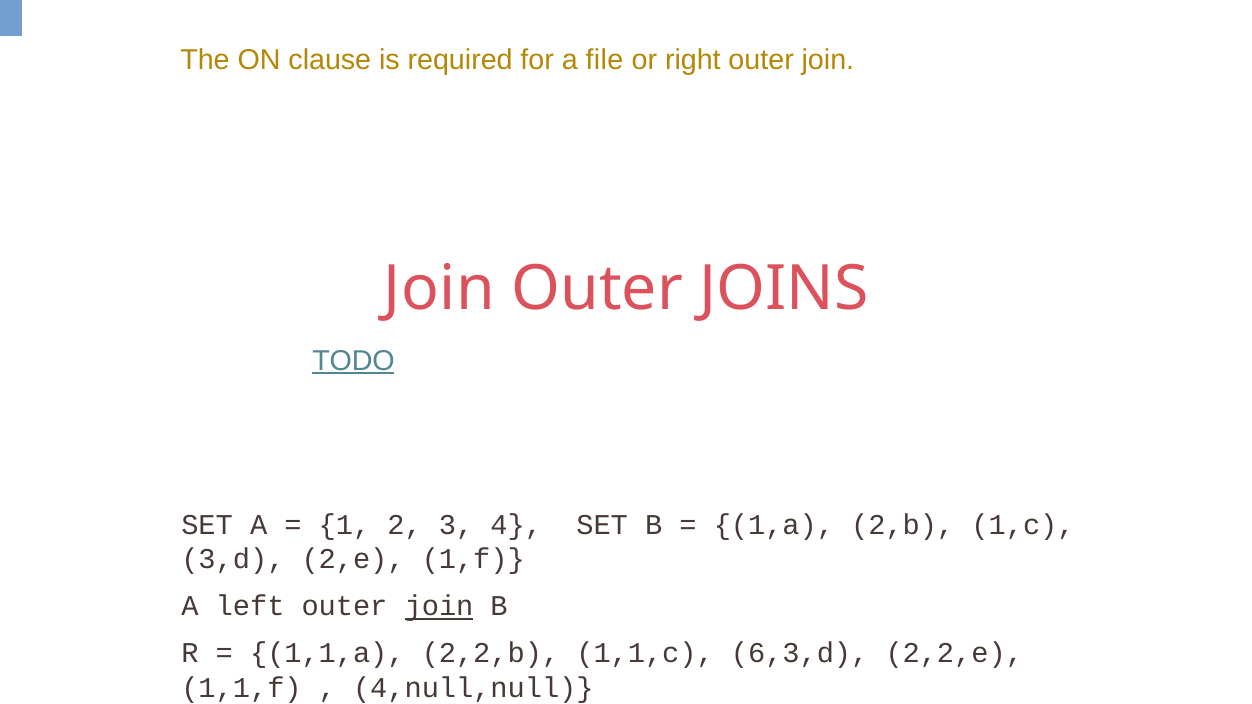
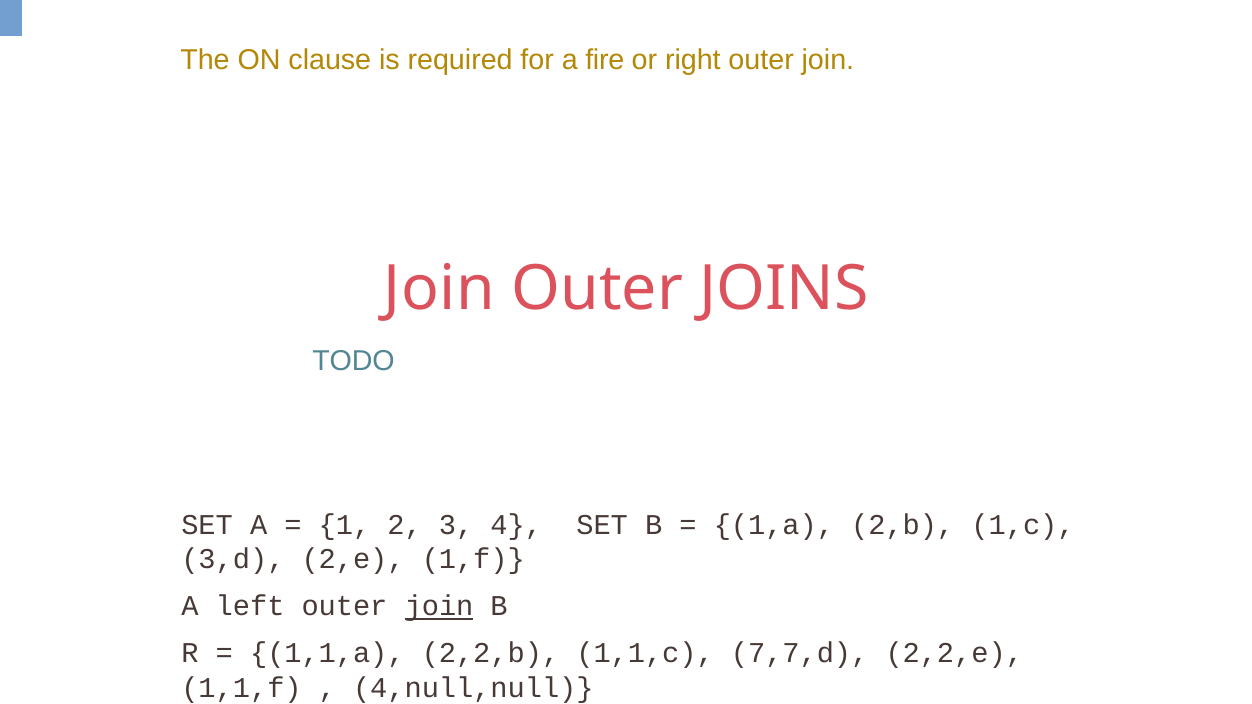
file: file -> fire (605, 61)
TODO underline: present -> none (354, 361)
6,3,d: 6,3,d -> 7,7,d (800, 654)
